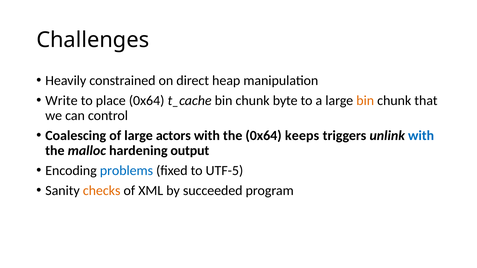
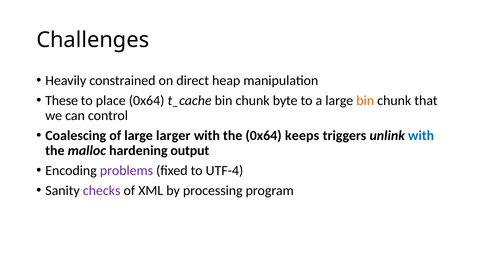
Write: Write -> These (62, 101)
actors: actors -> larger (173, 136)
problems colour: blue -> purple (126, 171)
UTF-5: UTF-5 -> UTF-4 (224, 171)
checks colour: orange -> purple (102, 191)
succeeded: succeeded -> processing (213, 191)
